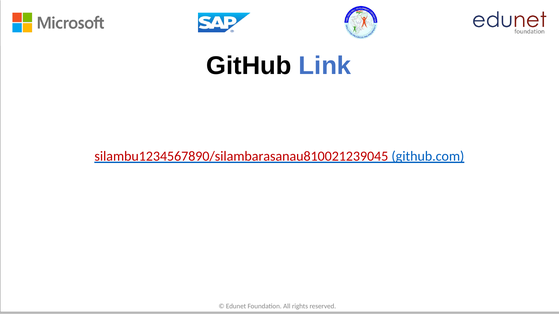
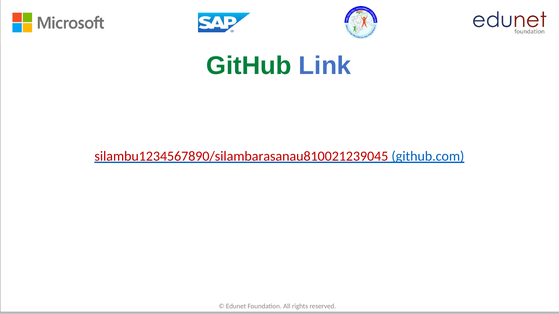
GitHub colour: black -> green (249, 66)
